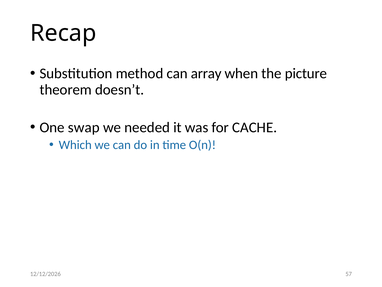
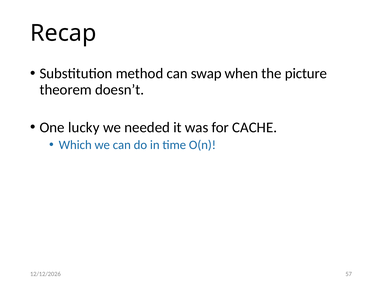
array: array -> swap (206, 73)
swap: swap -> lucky (84, 127)
